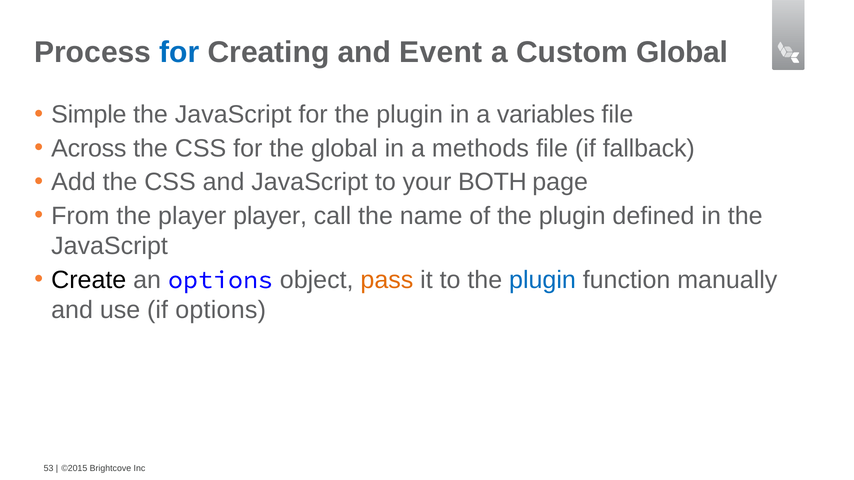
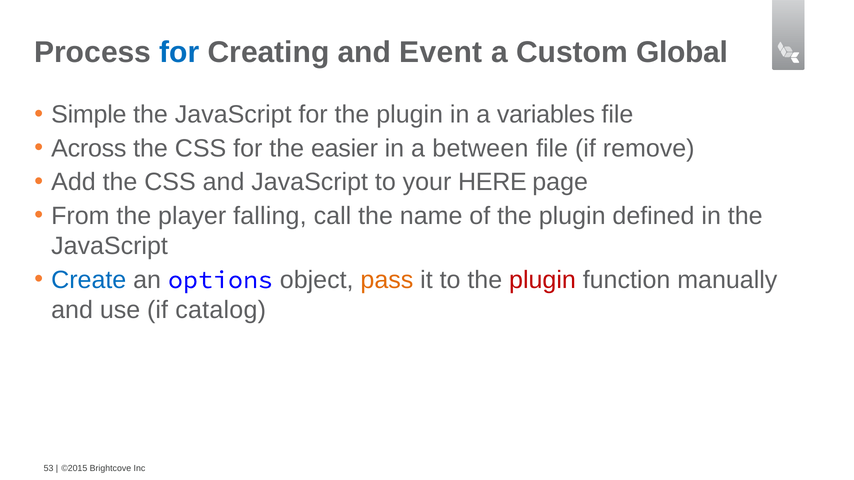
the global: global -> easier (344, 149)
methods: methods -> between (480, 149)
fallback: fallback -> remove (649, 149)
BOTH: BOTH -> HERE (492, 182)
player player: player -> falling (270, 216)
Create colour: black -> blue (89, 280)
plugin colour: blue -> red (542, 280)
if options: options -> catalog (221, 310)
